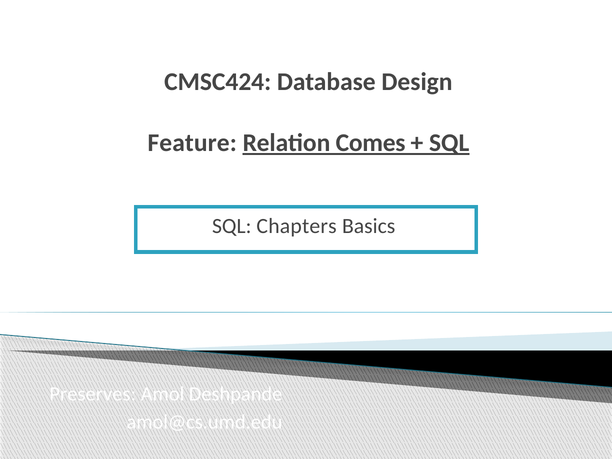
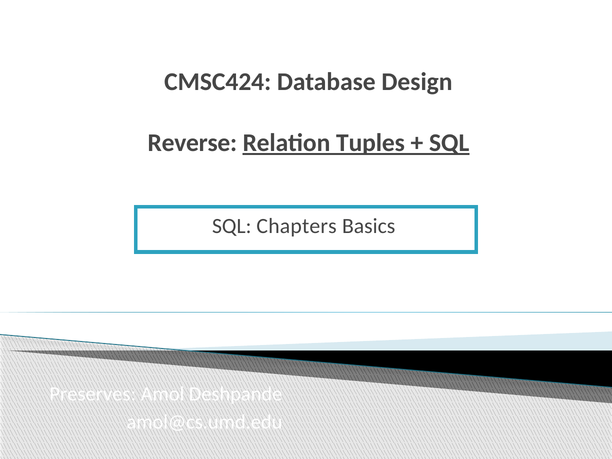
Feature: Feature -> Reverse (192, 143)
Comes: Comes -> Tuples (370, 143)
